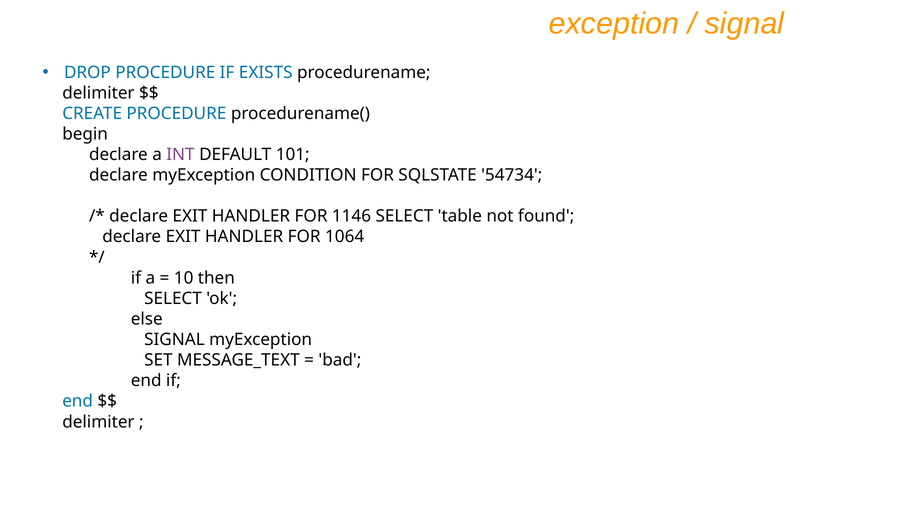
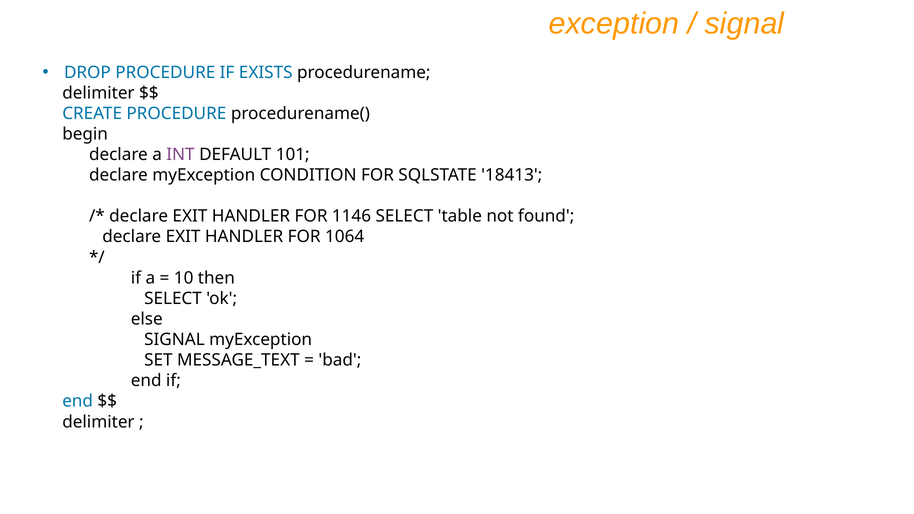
54734: 54734 -> 18413 (512, 175)
